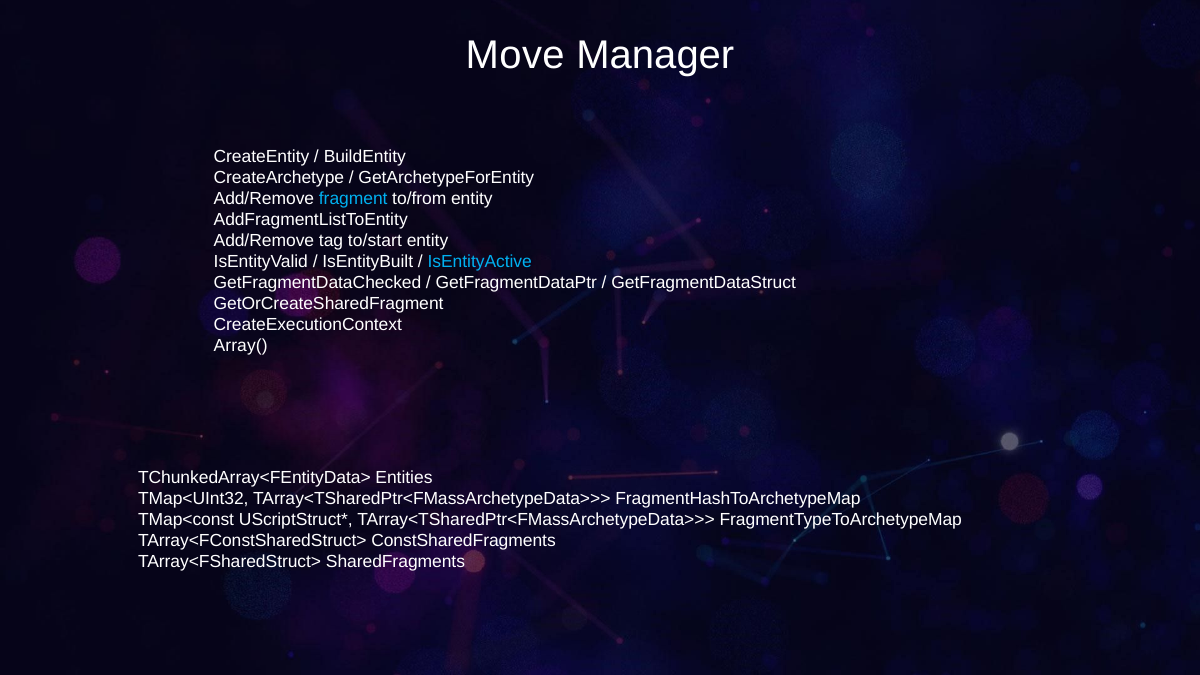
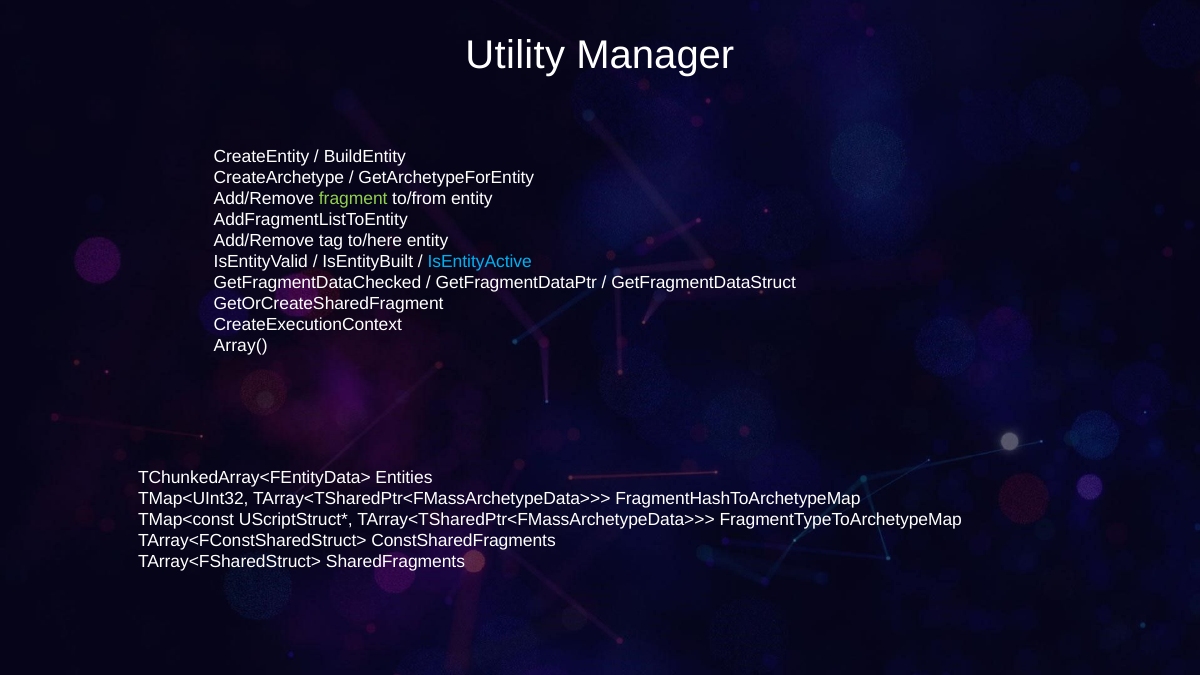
Move: Move -> Utility (515, 55)
fragment colour: light blue -> light green (353, 198)
to/start: to/start -> to/here (375, 240)
